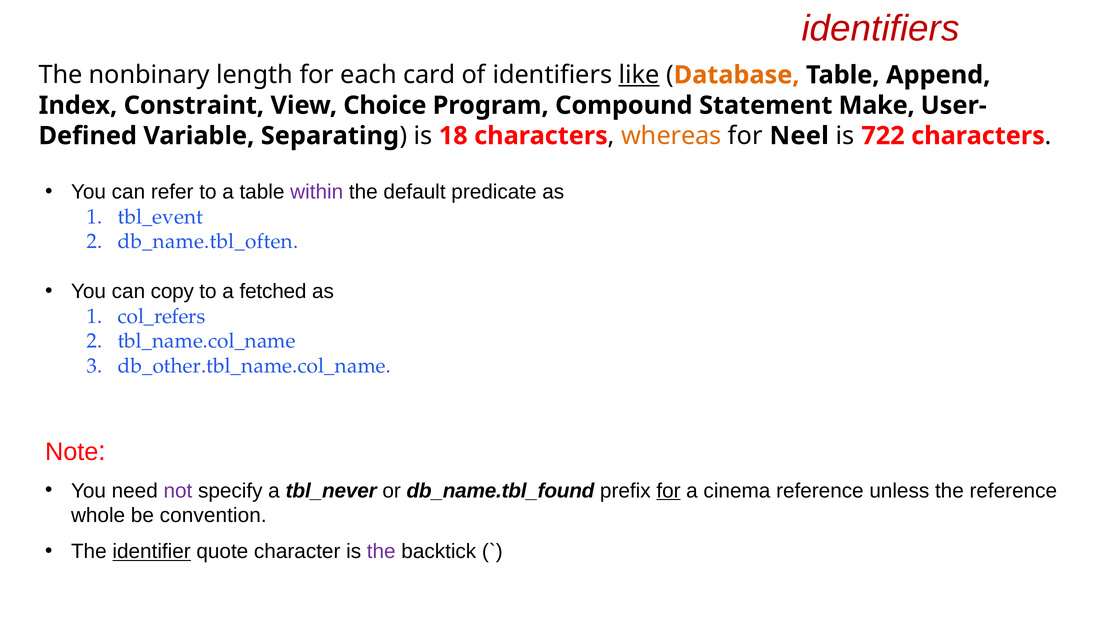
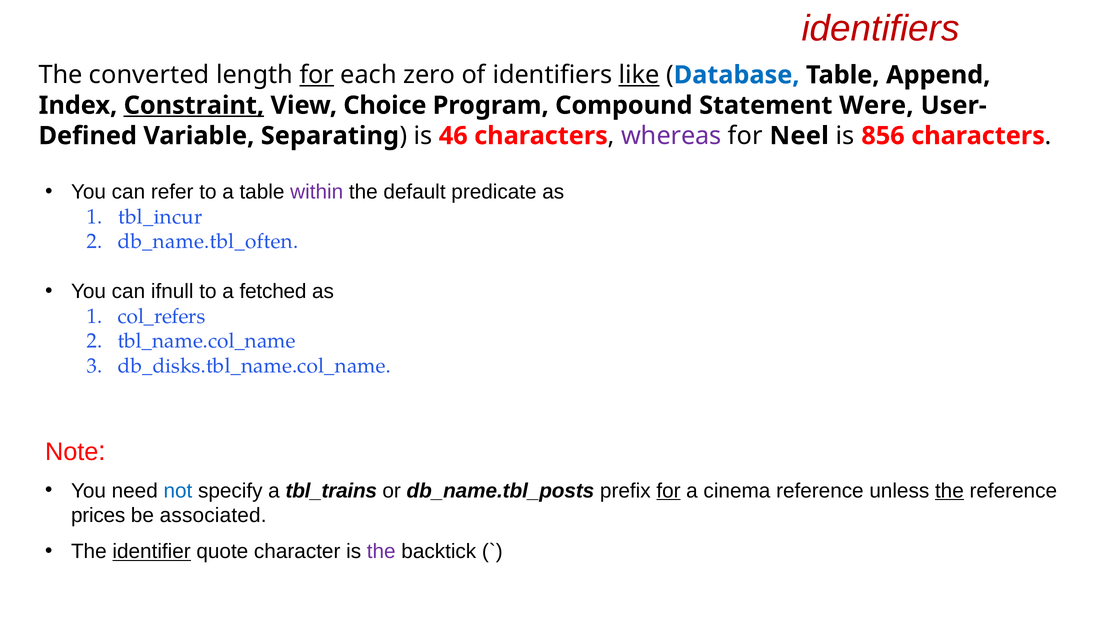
nonbinary: nonbinary -> converted (149, 75)
for underline: none -> present (317, 75)
card: card -> zero (429, 75)
Database colour: orange -> blue (737, 75)
Constraint underline: none -> present (194, 105)
Make: Make -> Were (876, 105)
18: 18 -> 46 (453, 136)
whereas colour: orange -> purple (671, 136)
722: 722 -> 856 (883, 136)
tbl_event: tbl_event -> tbl_incur (160, 217)
copy: copy -> ifnull (172, 291)
db_other.tbl_name.col_name: db_other.tbl_name.col_name -> db_disks.tbl_name.col_name (254, 366)
not colour: purple -> blue (178, 491)
tbl_never: tbl_never -> tbl_trains (331, 491)
db_name.tbl_found: db_name.tbl_found -> db_name.tbl_posts (500, 491)
the underline: none -> present (949, 491)
whole: whole -> prices (98, 516)
convention: convention -> associated (213, 516)
